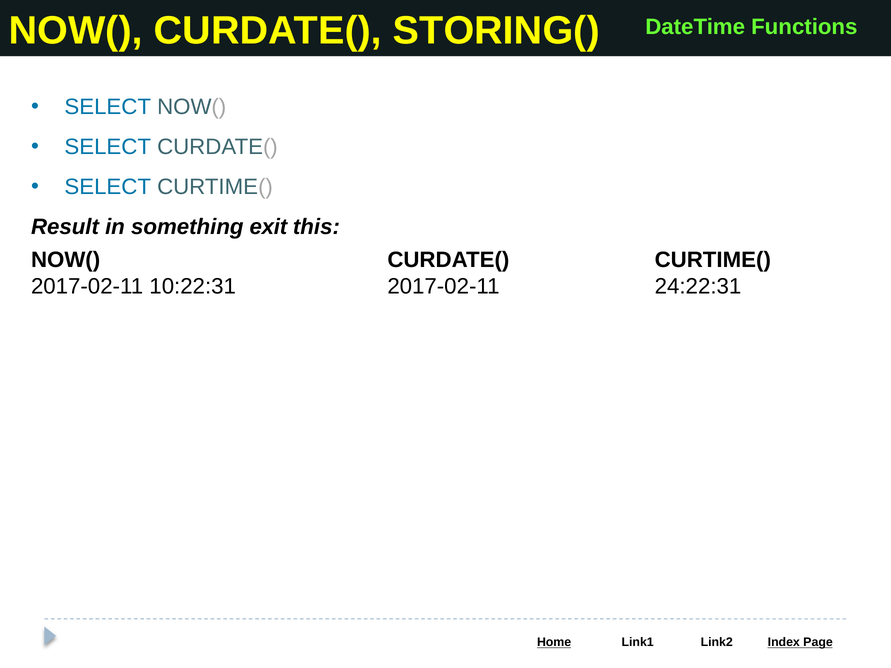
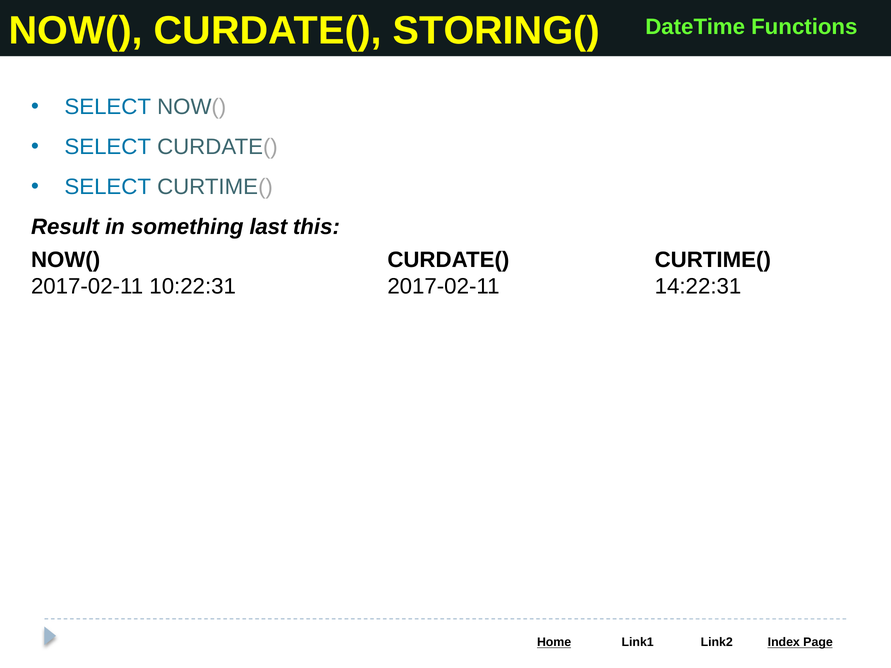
exit: exit -> last (268, 227)
24:22:31: 24:22:31 -> 14:22:31 (698, 287)
